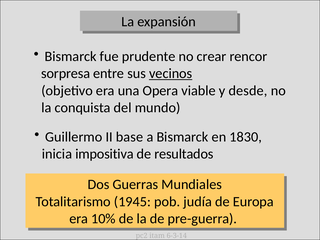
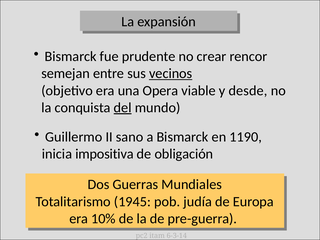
sorpresa: sorpresa -> semejan (66, 73)
del underline: none -> present (123, 108)
base: base -> sano (130, 137)
1830: 1830 -> 1190 (246, 137)
resultados: resultados -> obligación (184, 154)
